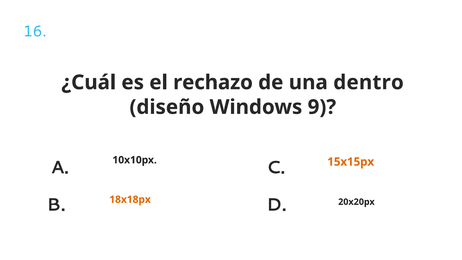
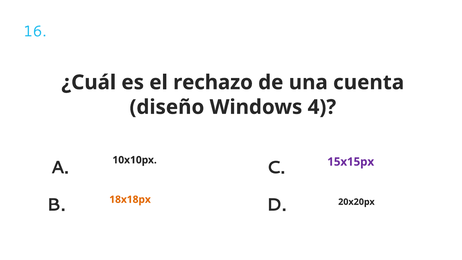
dentro: dentro -> cuenta (369, 82)
9: 9 -> 4 (322, 107)
15x15px colour: orange -> purple (351, 162)
